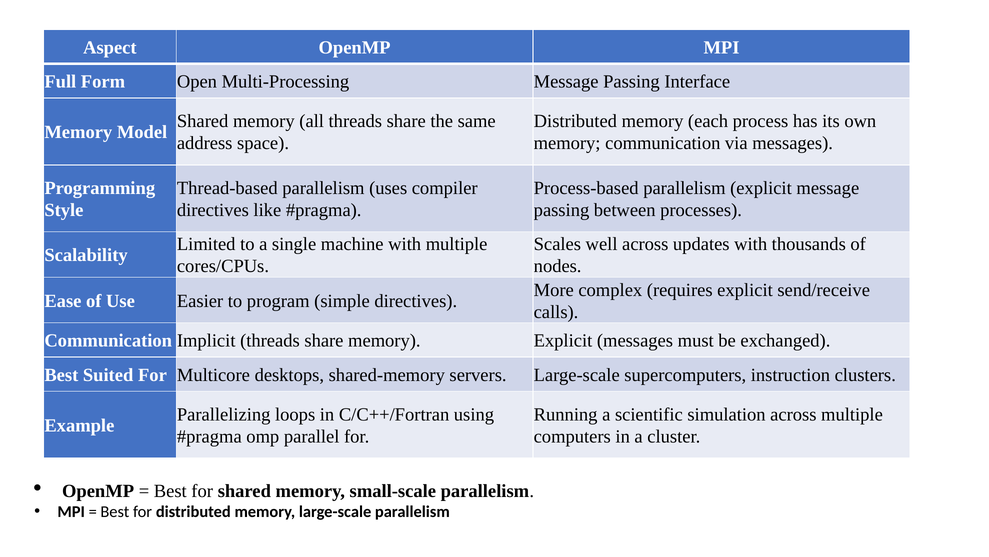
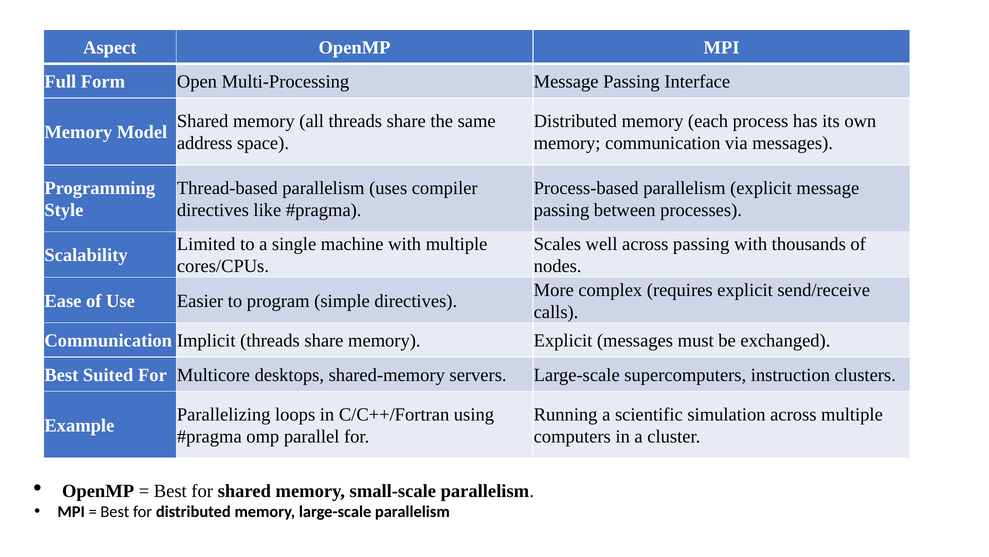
across updates: updates -> passing (701, 244)
